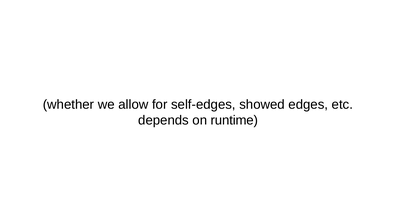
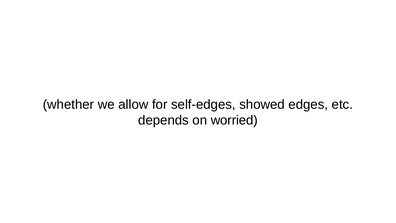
runtime: runtime -> worried (234, 120)
